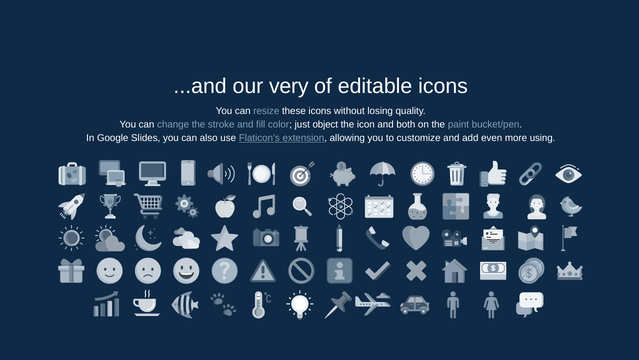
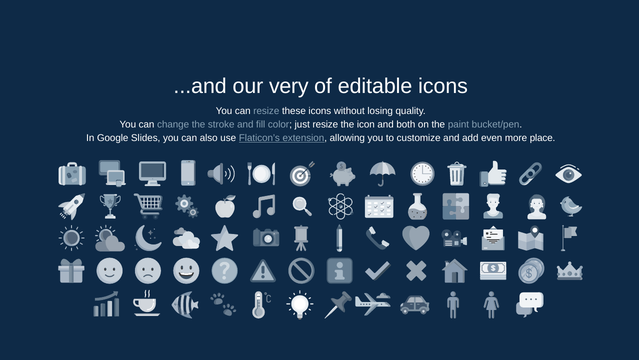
just object: object -> resize (325, 124)
using: using -> place (543, 138)
